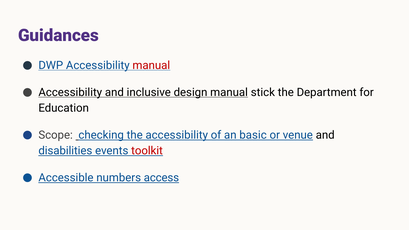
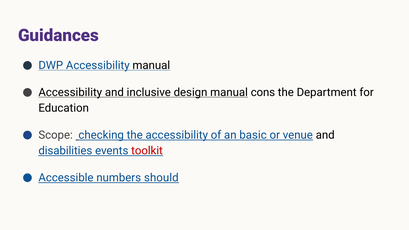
manual colour: red -> black (151, 65)
stick: stick -> cons (263, 92)
access: access -> should (161, 178)
